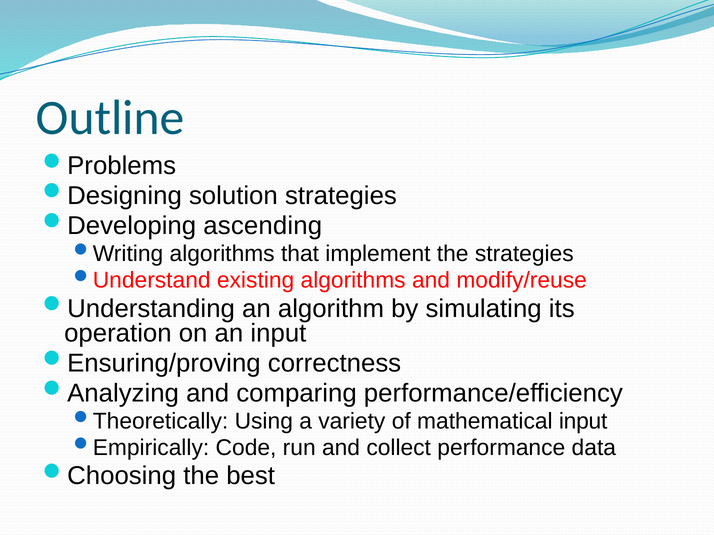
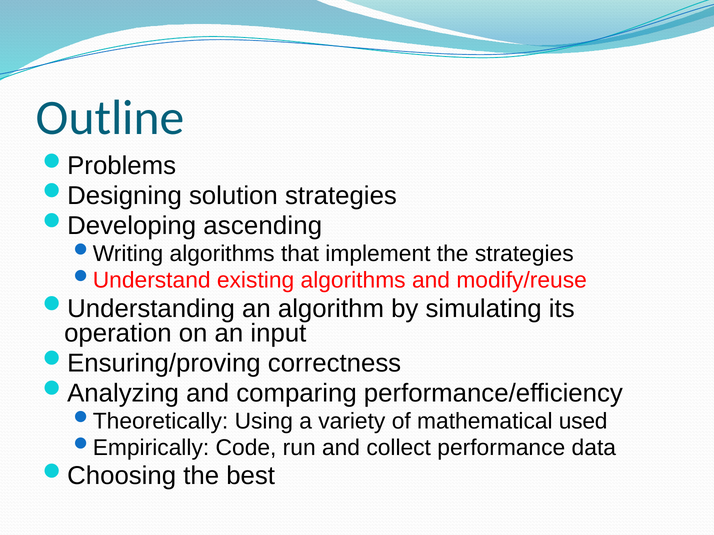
mathematical input: input -> used (583, 422)
